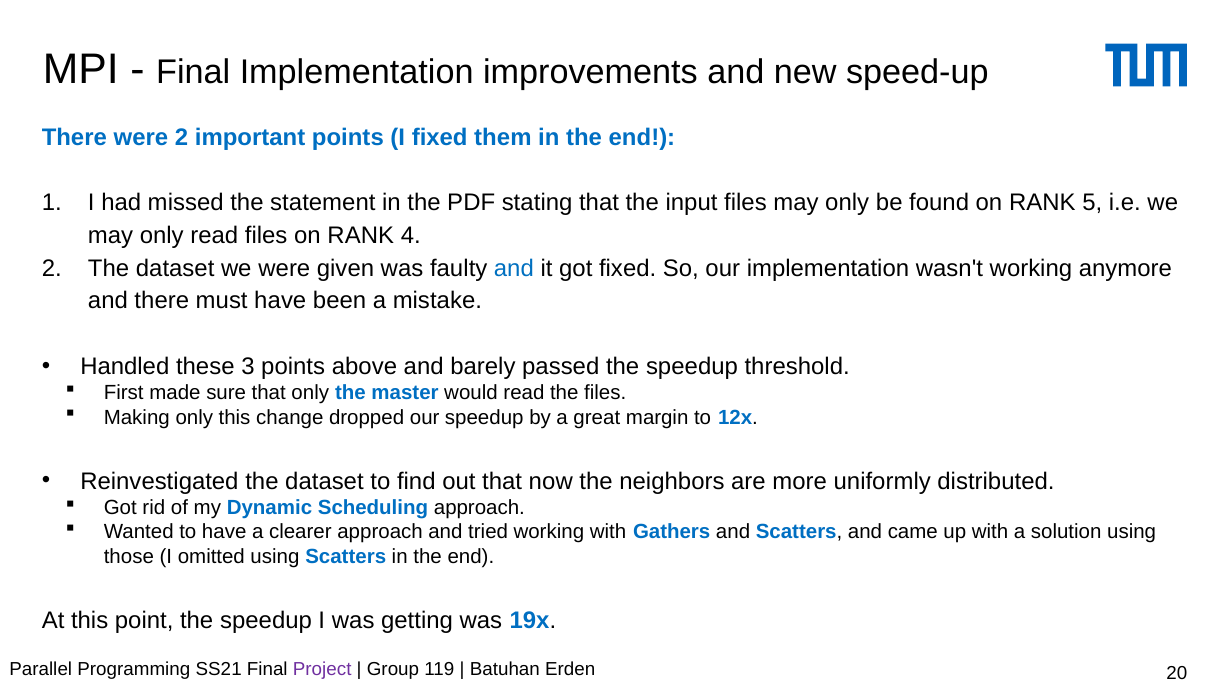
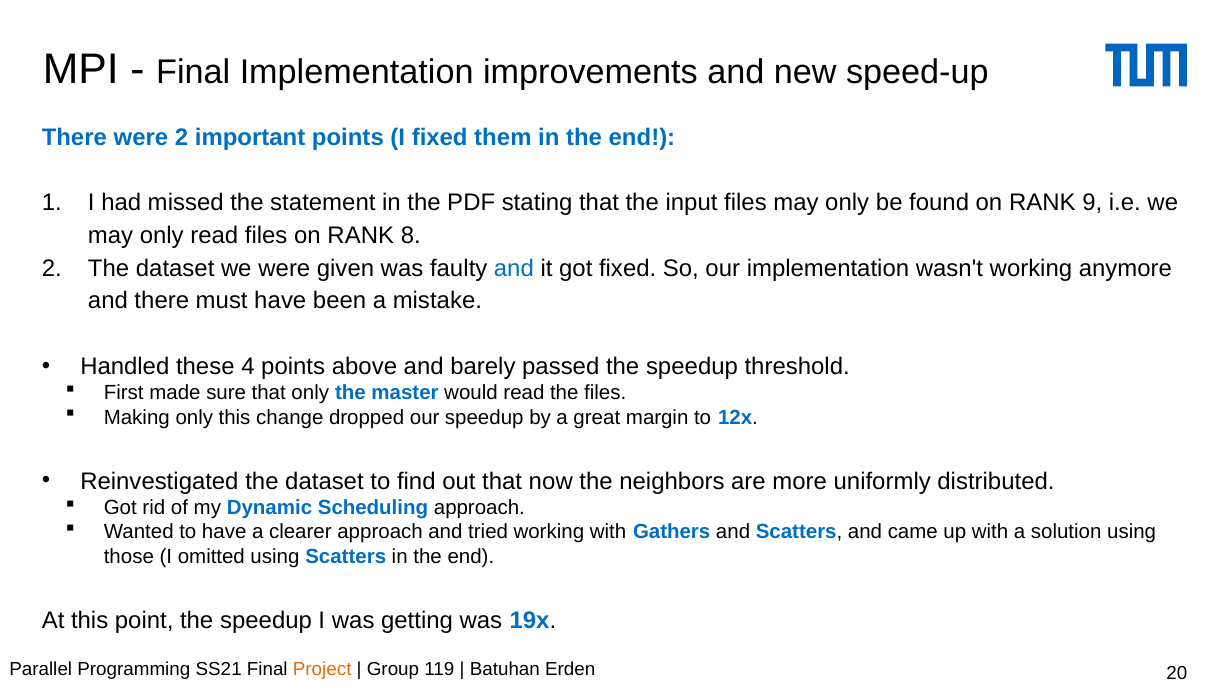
5: 5 -> 9 (1092, 203)
4: 4 -> 8 (411, 235)
3: 3 -> 4 (248, 366)
Project colour: purple -> orange (322, 669)
